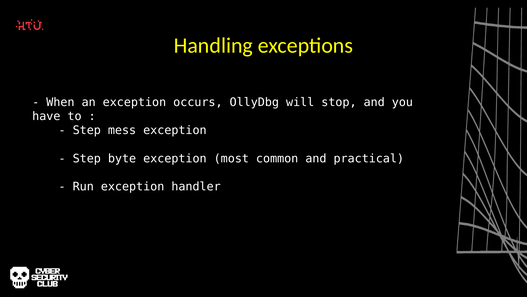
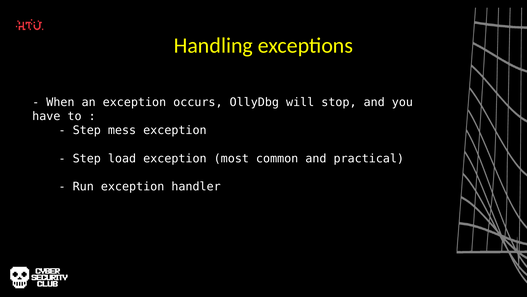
byte: byte -> load (122, 158)
